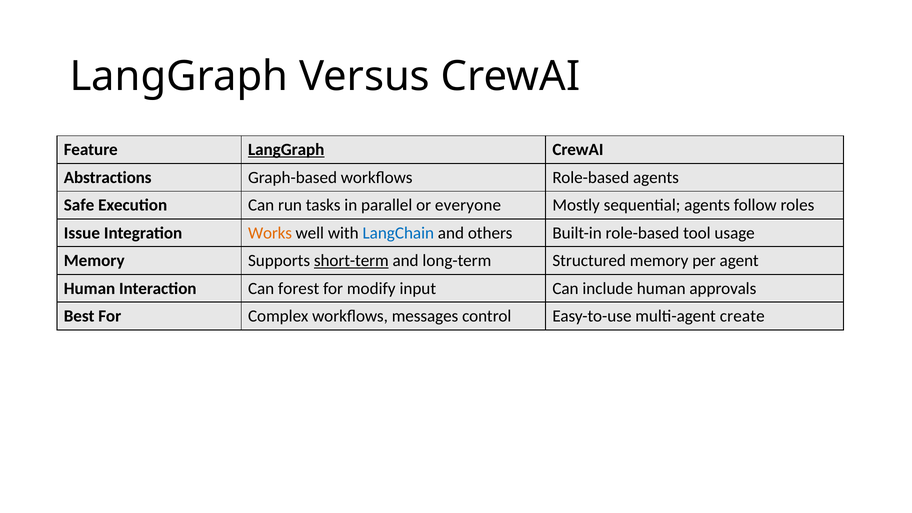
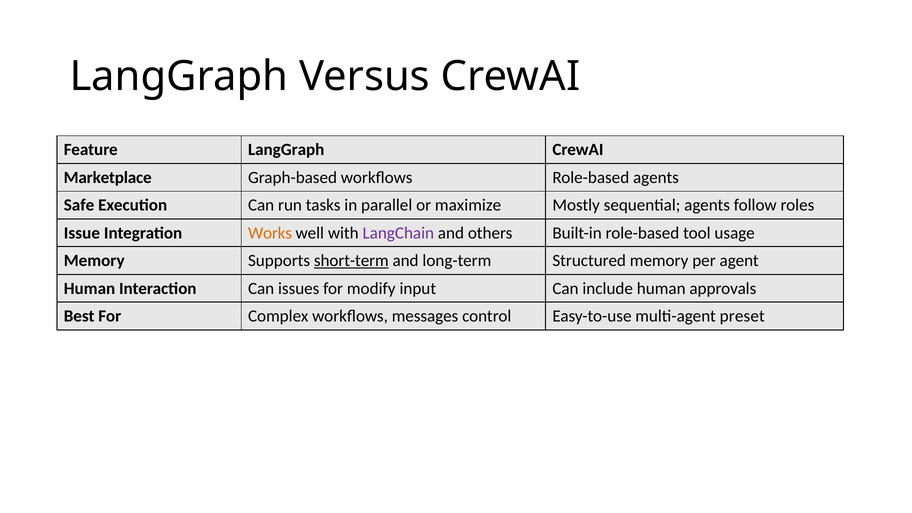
LangGraph underline: present -> none (286, 150)
Abstractions: Abstractions -> Marketplace (108, 178)
everyone: everyone -> maximize (468, 205)
LangChain colour: blue -> purple (398, 233)
forest: forest -> issues (299, 288)
create: create -> preset (742, 316)
